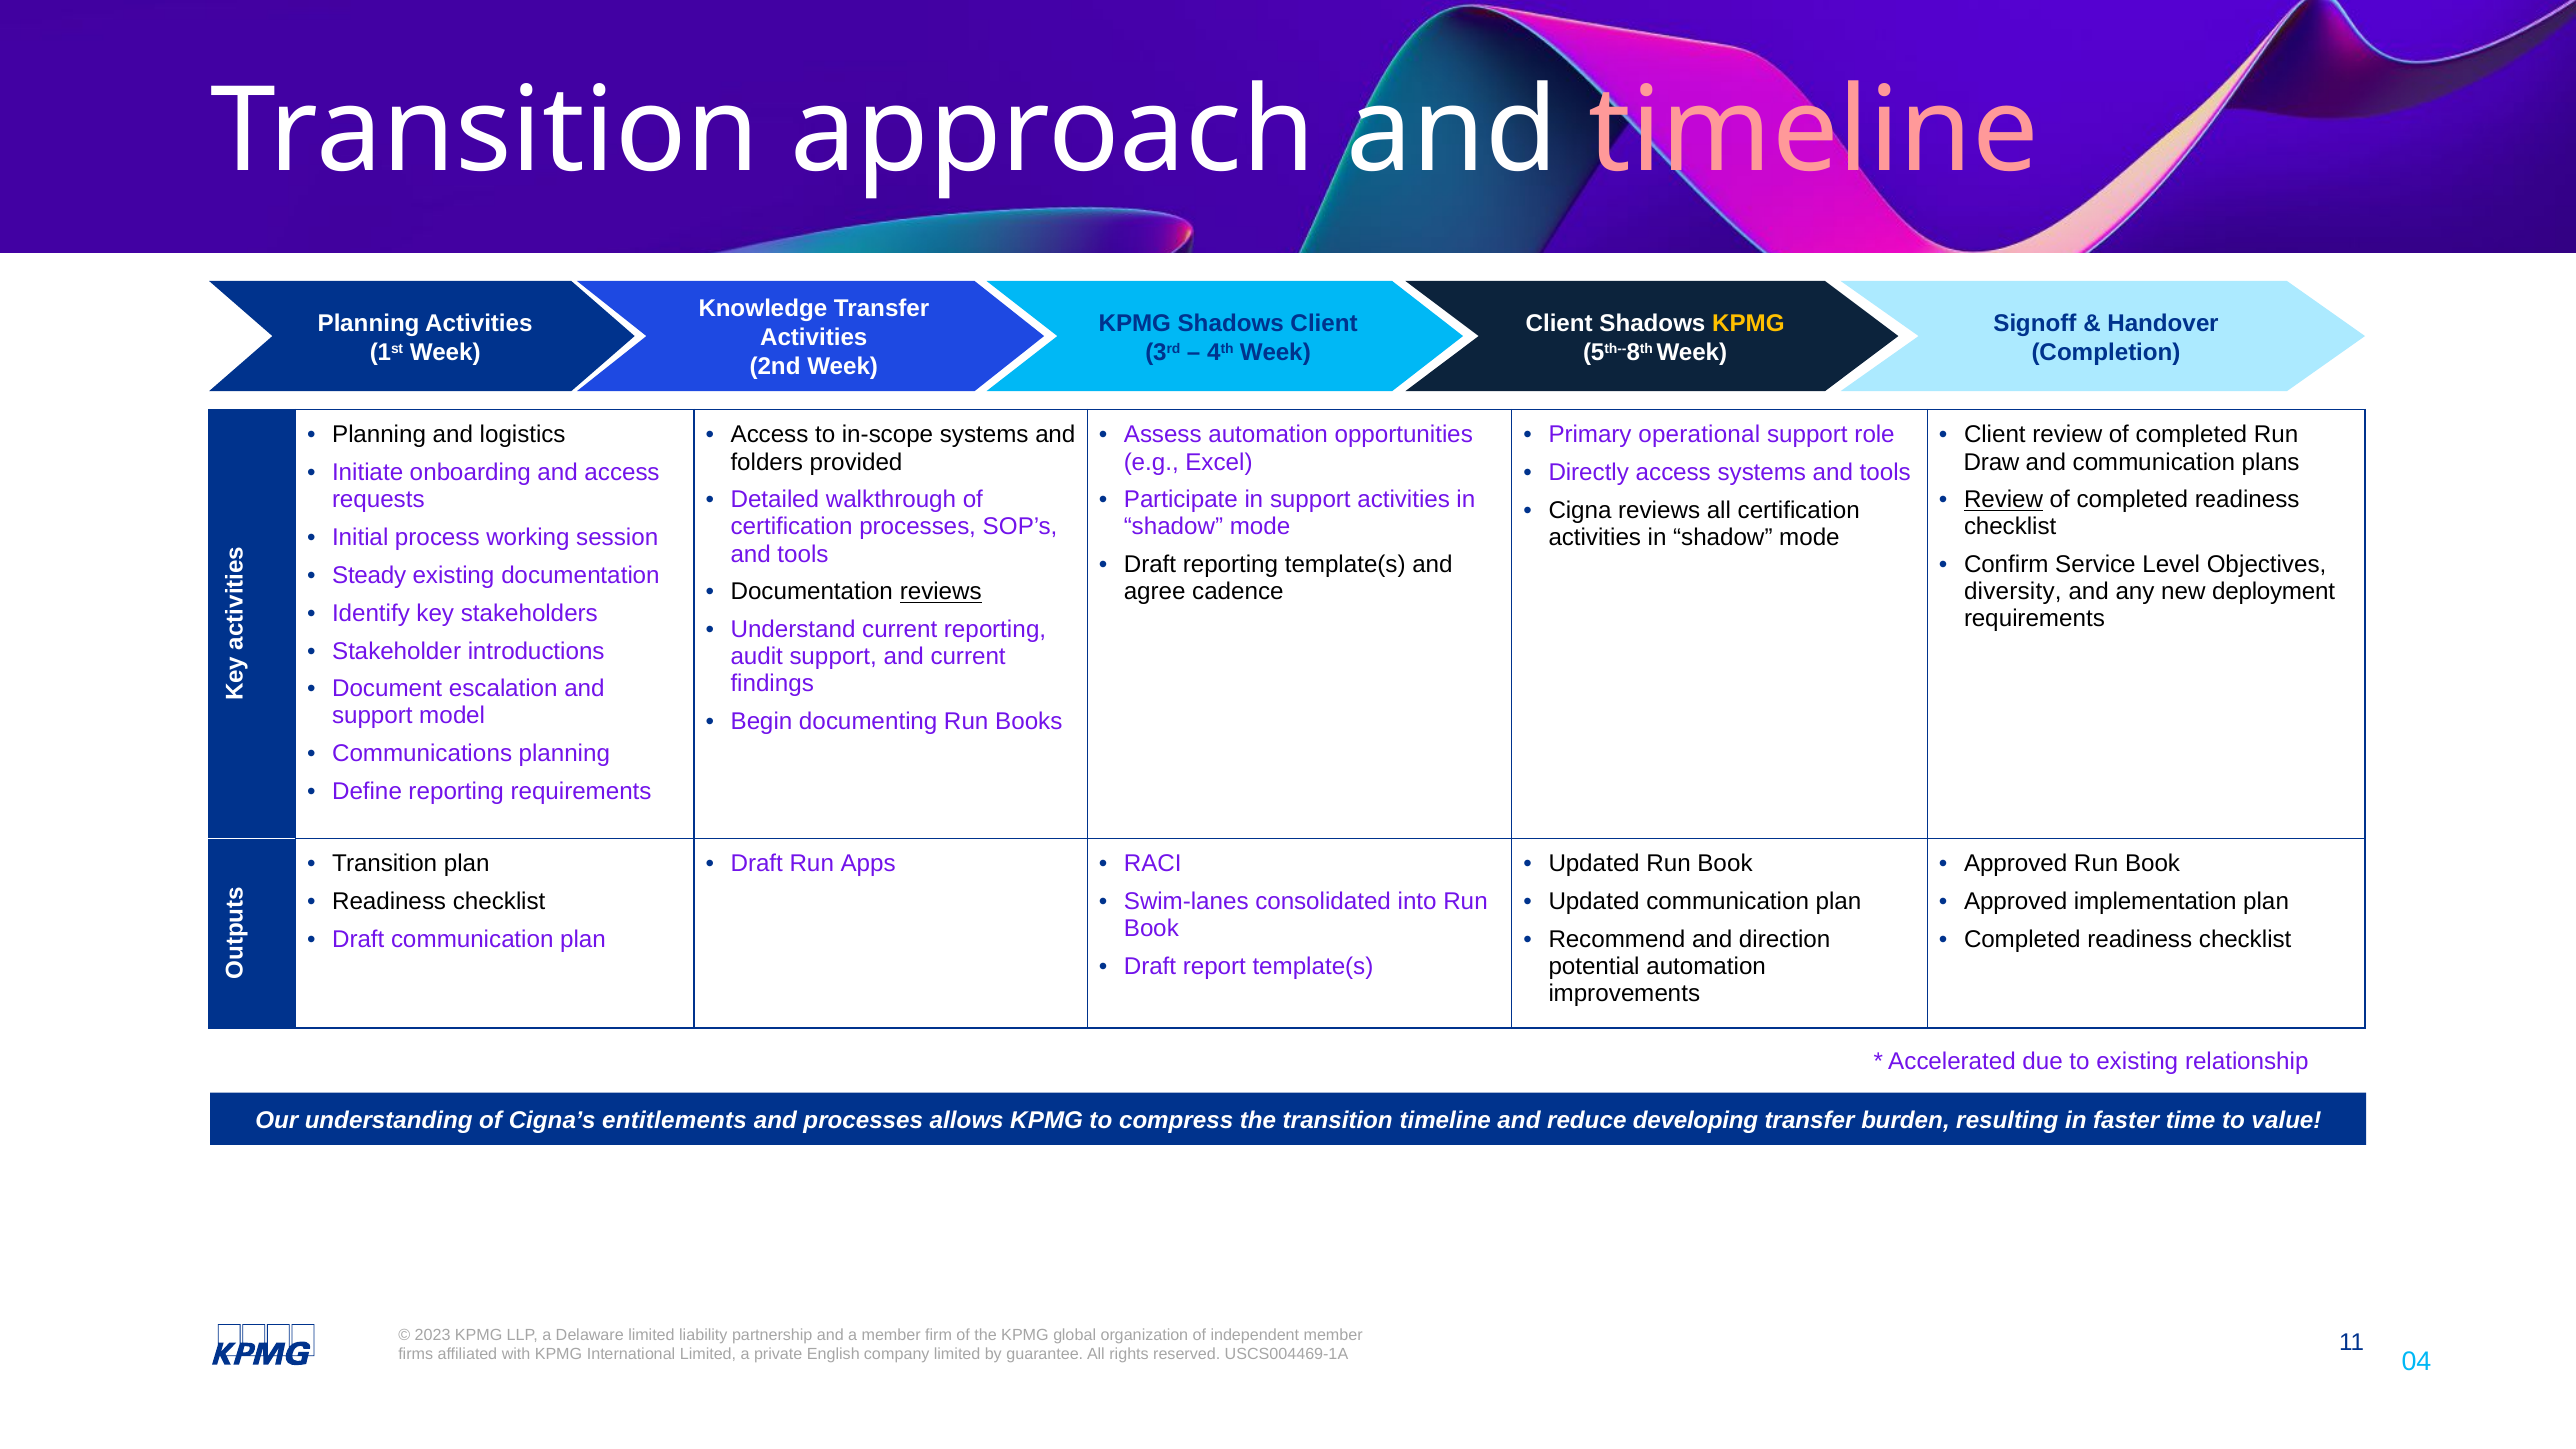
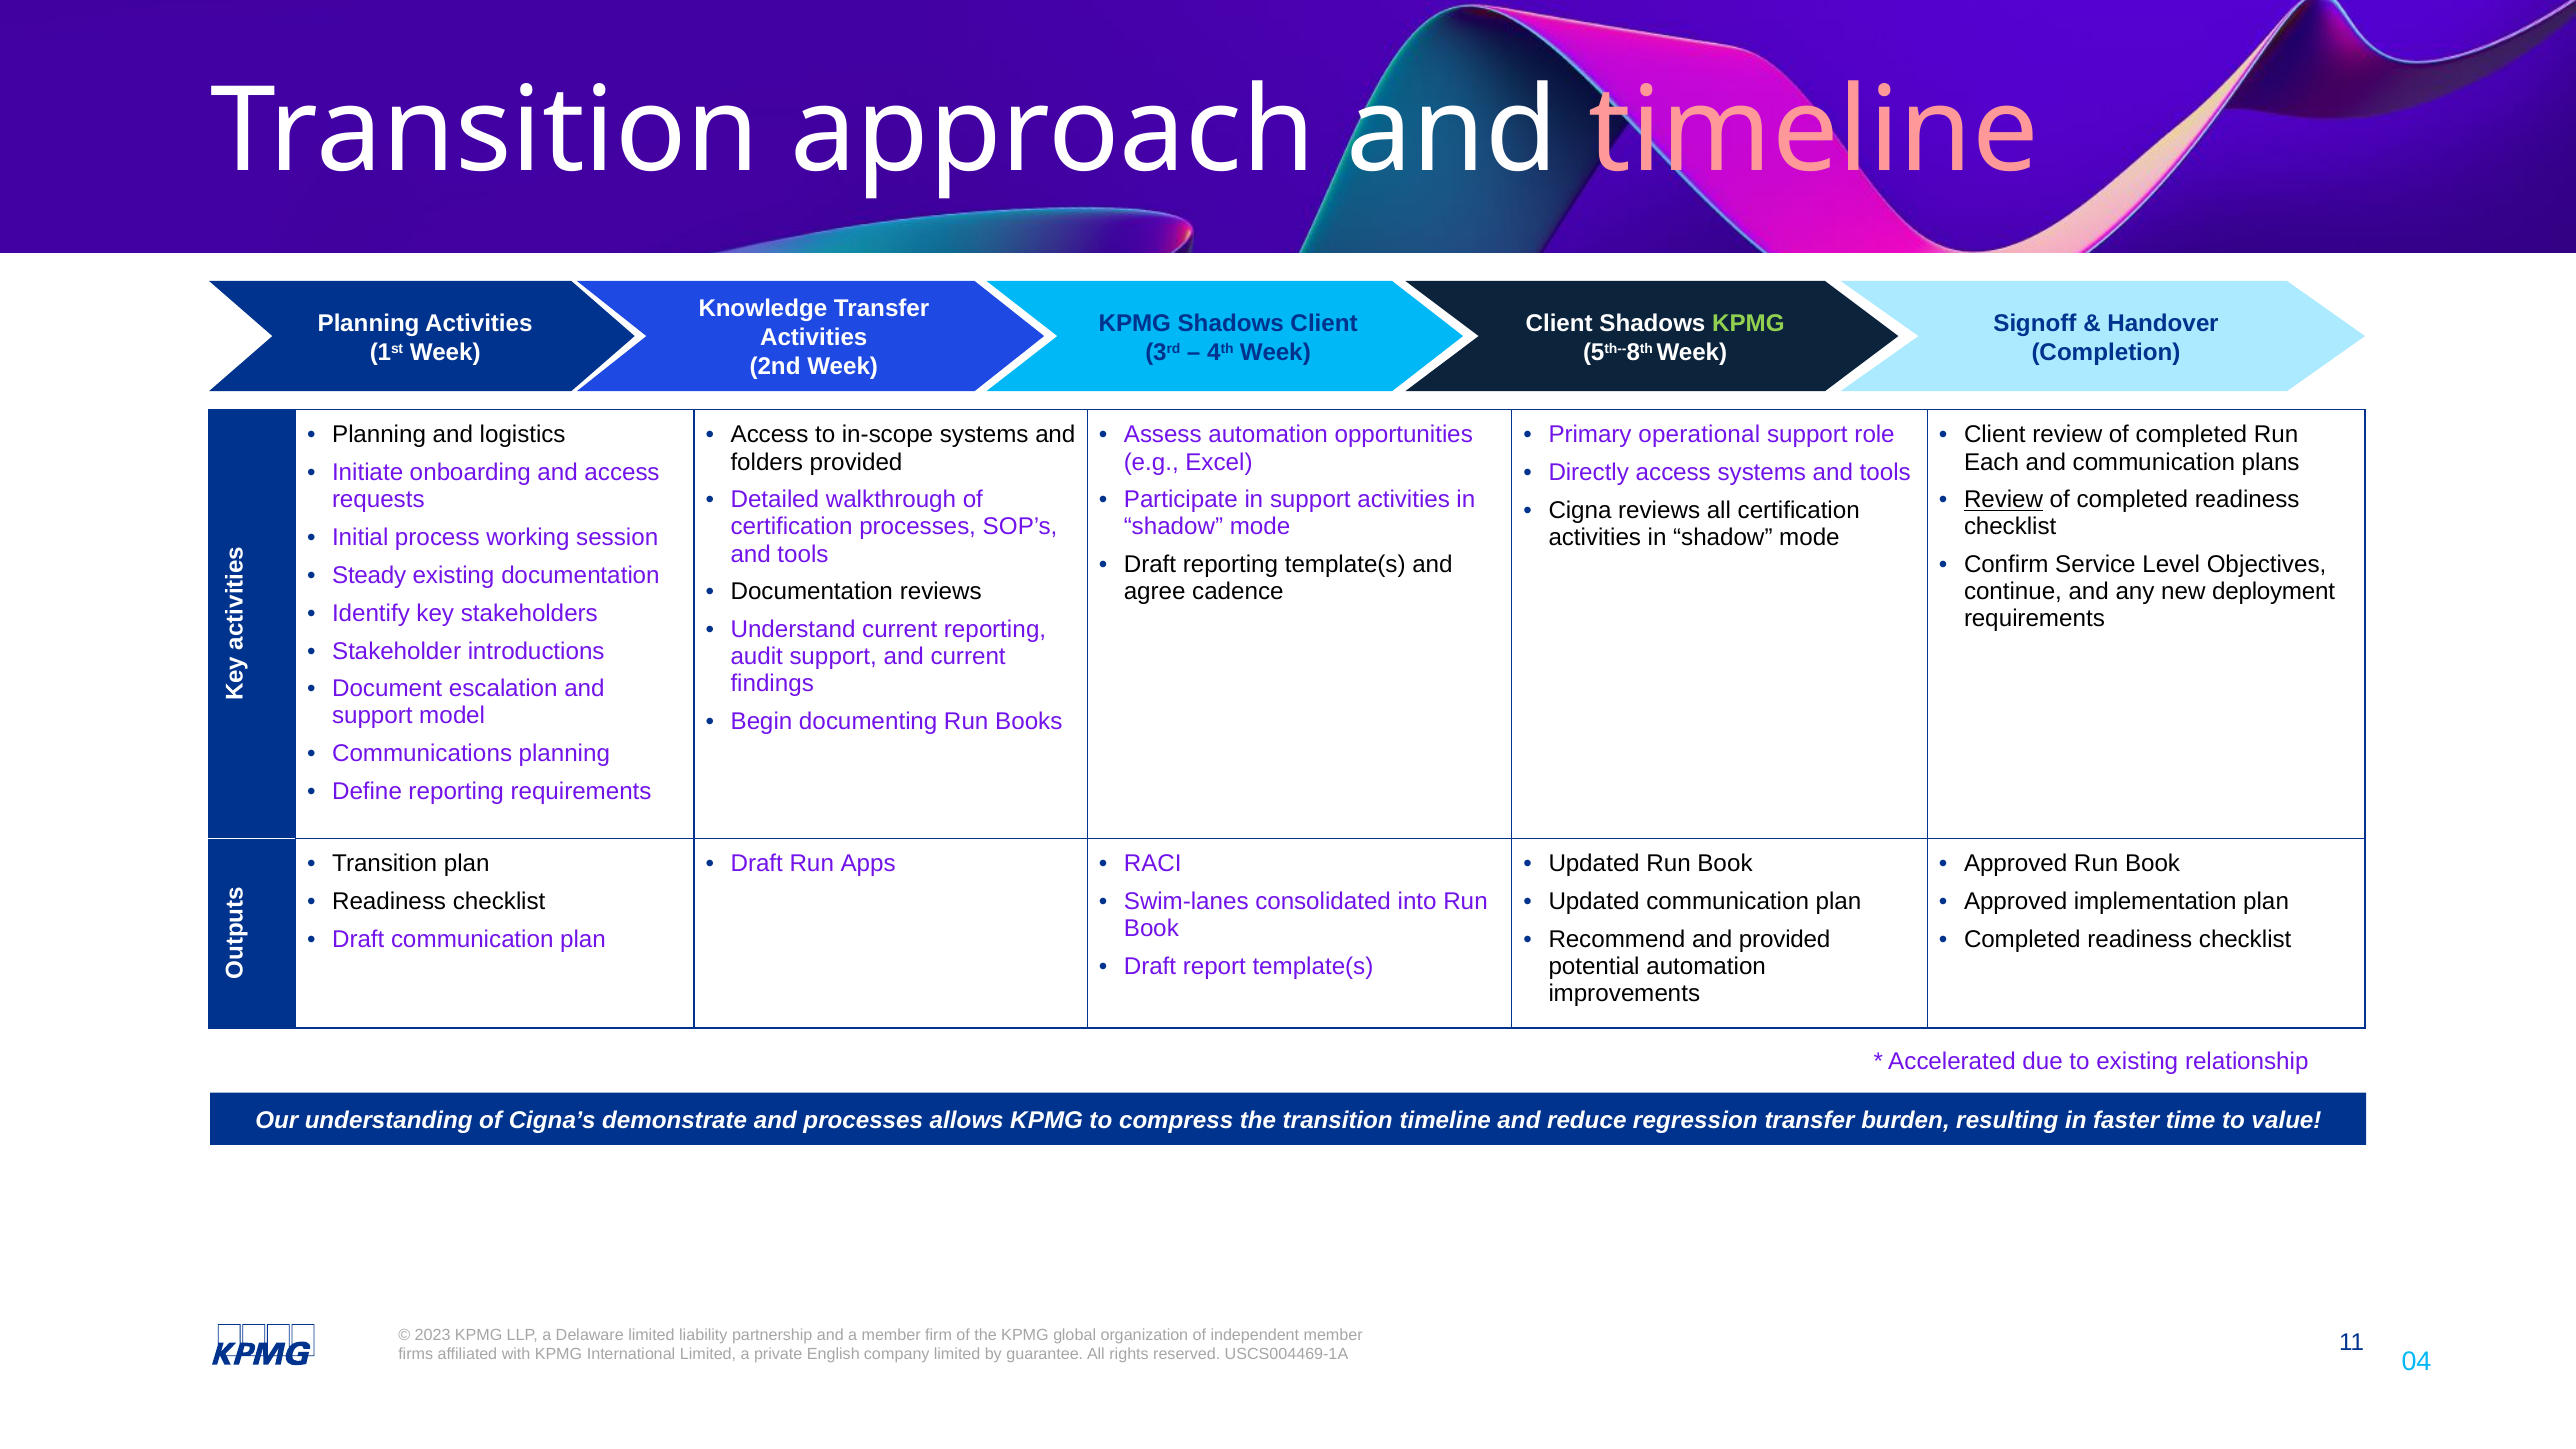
KPMG colour: yellow -> light green (1748, 323)
Draw: Draw -> Each (1991, 462)
reviews underline: present -> none (941, 592)
diversity: diversity -> continue (2013, 592)
and direction: direction -> provided (1785, 939)
entitlements: entitlements -> demonstrate (675, 1120)
developing: developing -> regression (1695, 1120)
